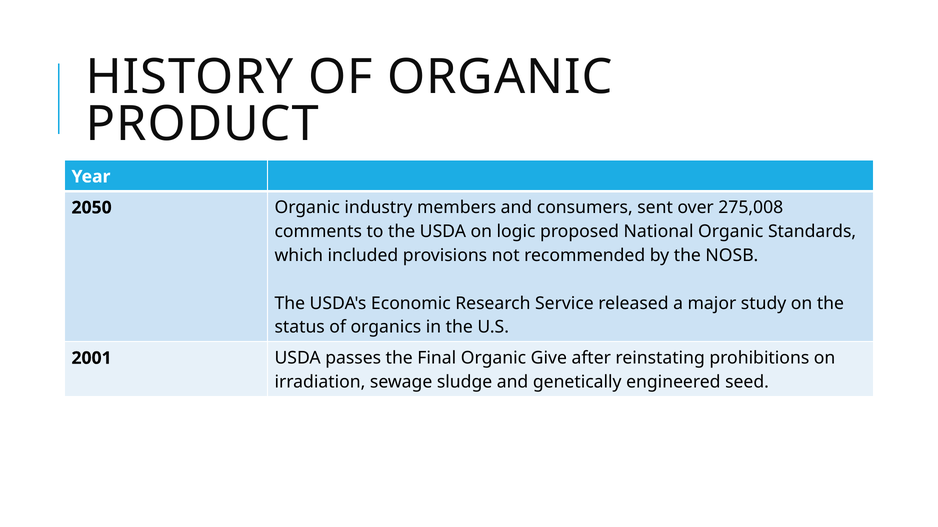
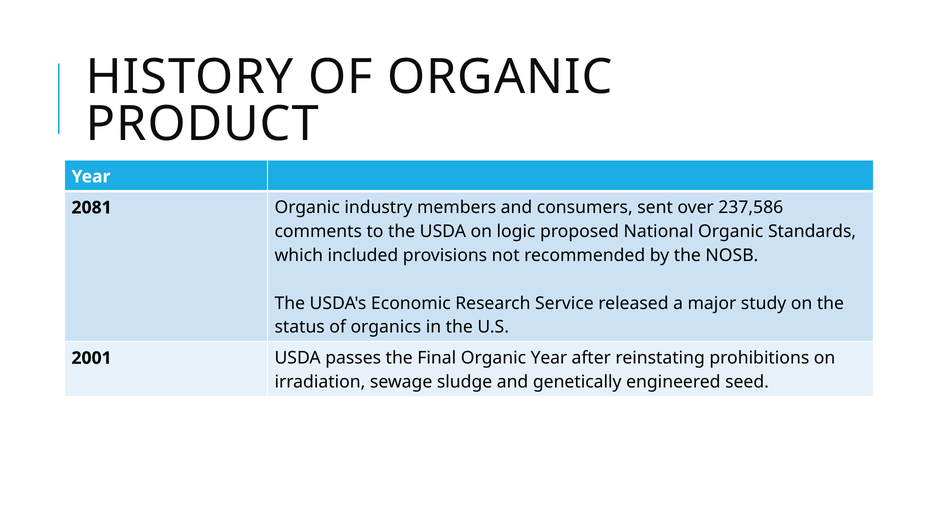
2050: 2050 -> 2081 (92, 208)
275,008: 275,008 -> 237,586 (751, 208)
Organic Give: Give -> Year (549, 358)
